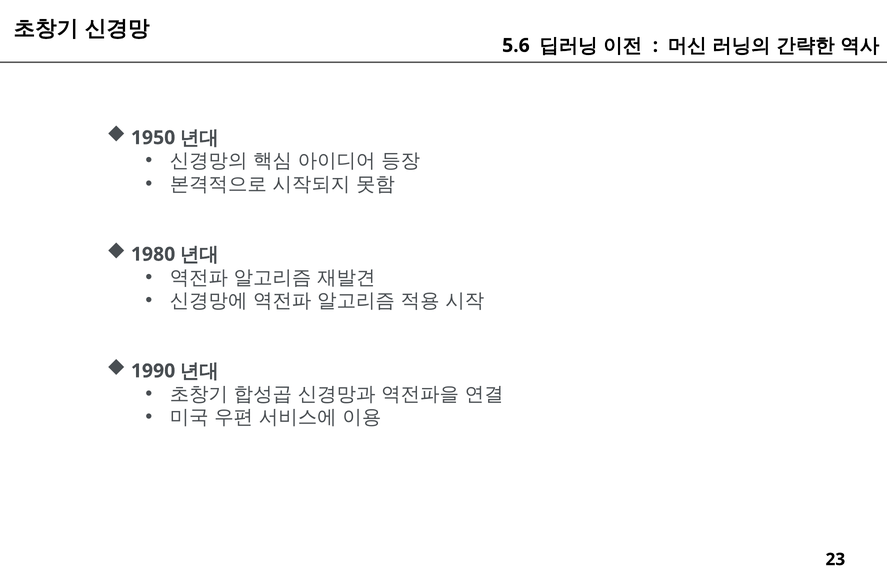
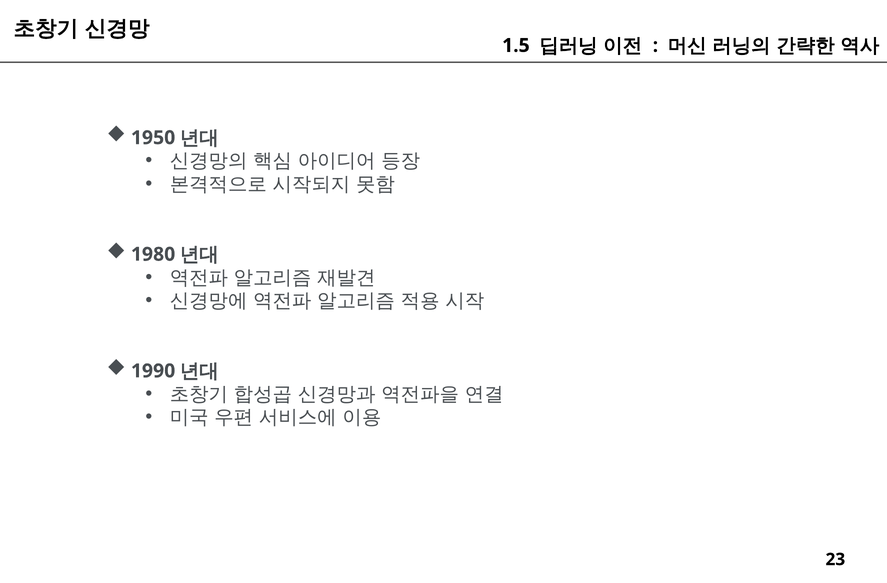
5.6: 5.6 -> 1.5 (516, 45)
